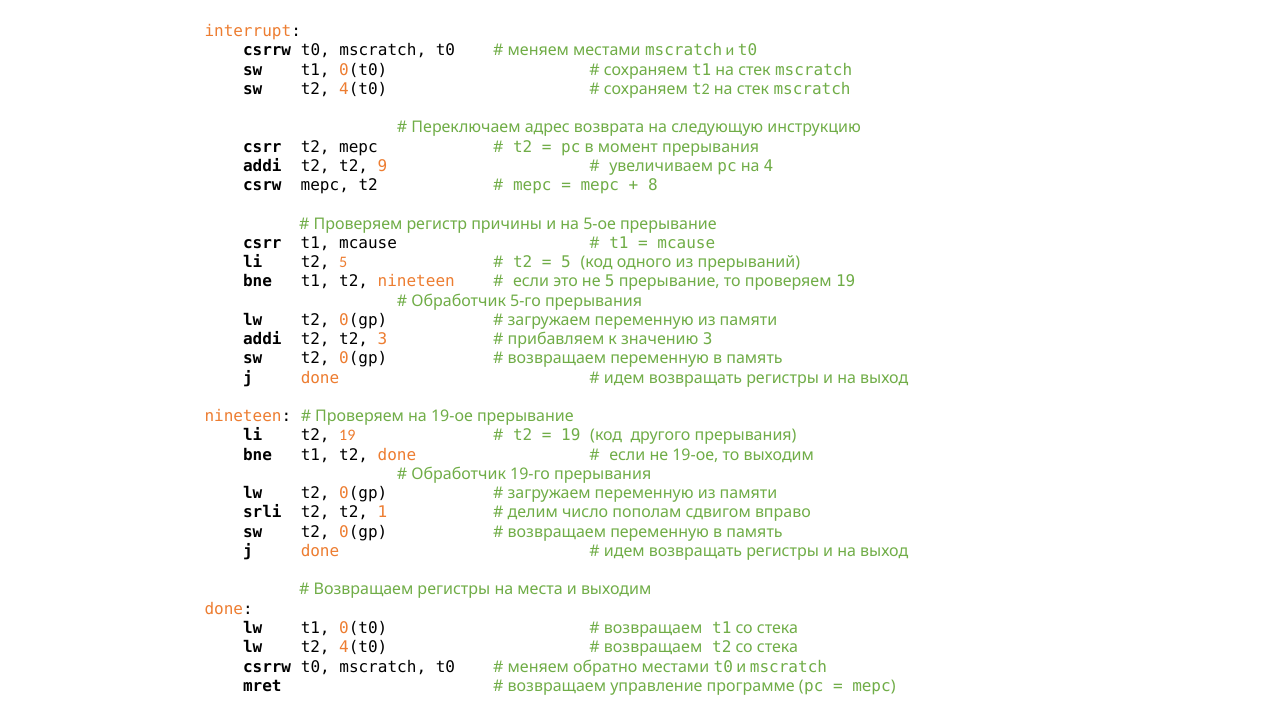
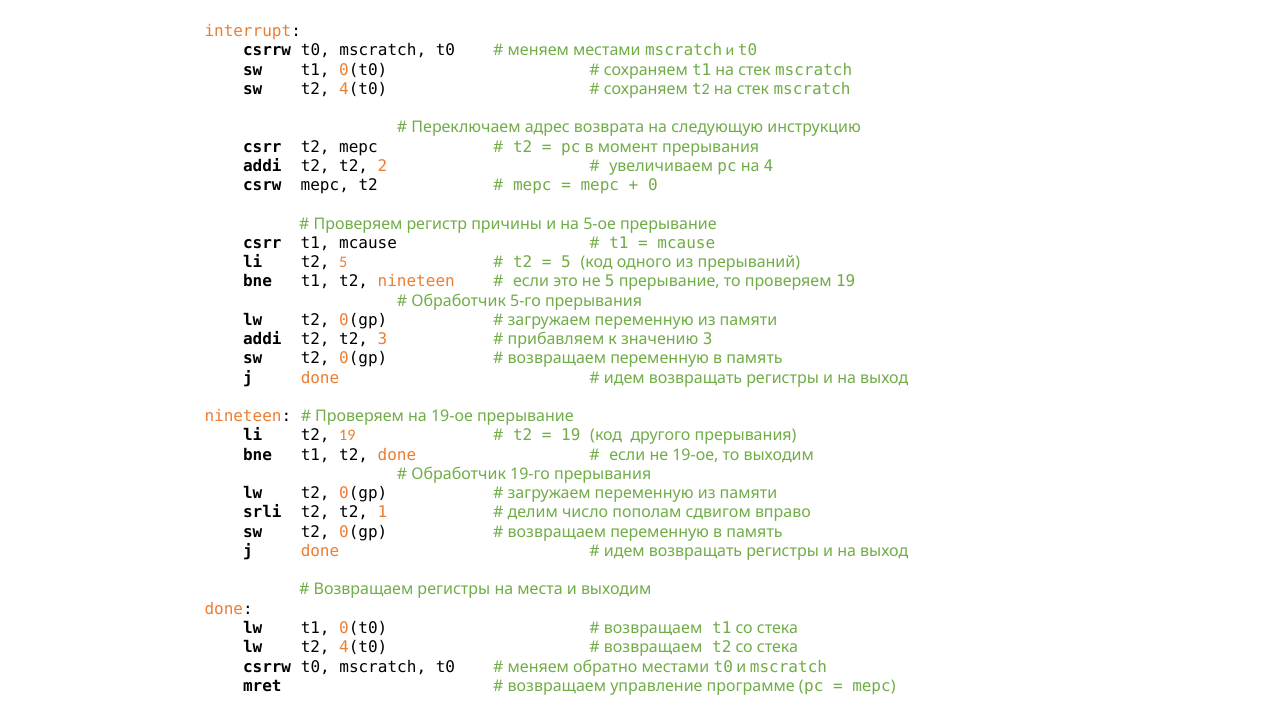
9: 9 -> 2 (383, 166)
8: 8 -> 0 (653, 185)
